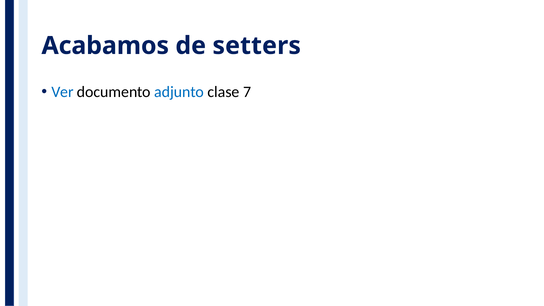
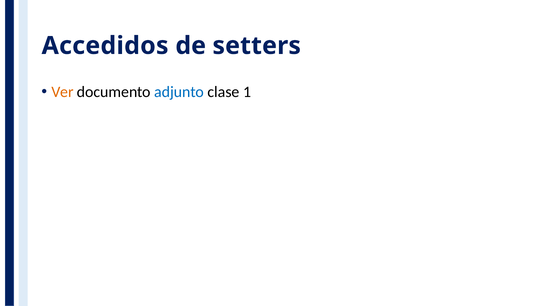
Acabamos: Acabamos -> Accedidos (105, 46)
Ver colour: blue -> orange (63, 92)
7: 7 -> 1 (247, 92)
